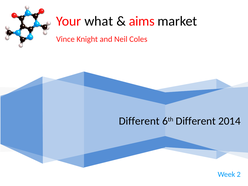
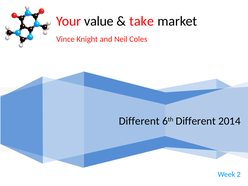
what: what -> value (99, 21)
aims: aims -> take (142, 21)
